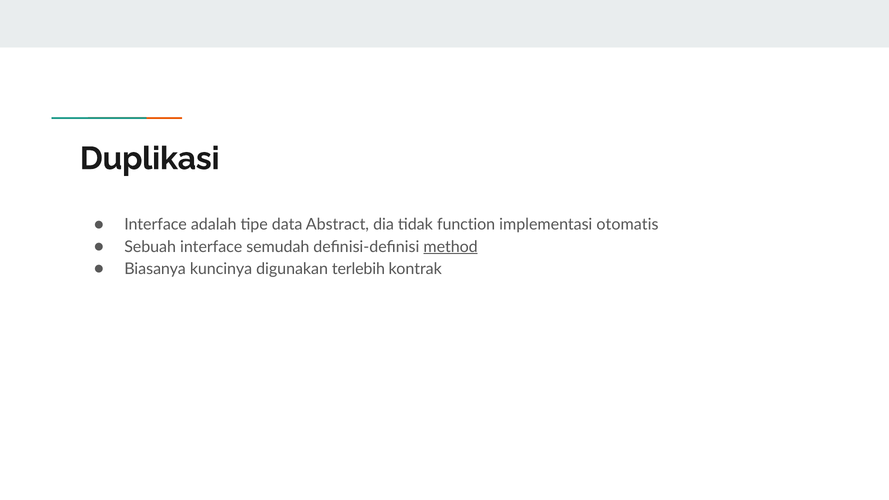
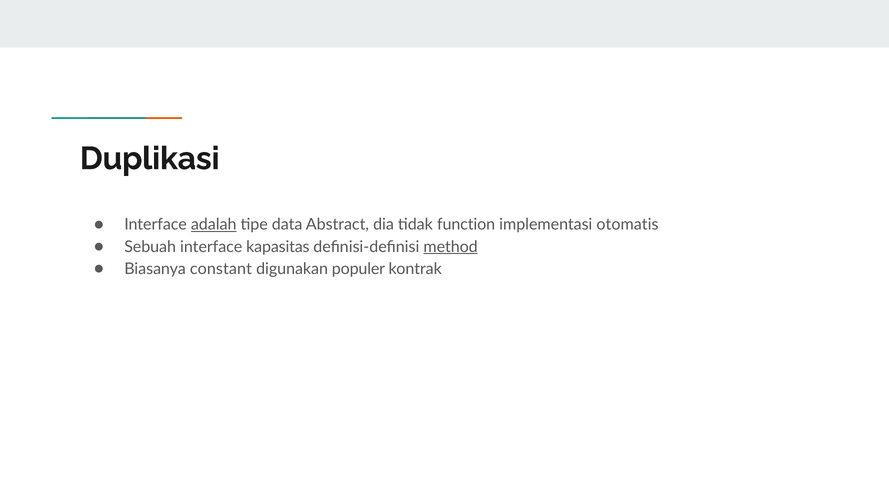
adalah underline: none -> present (214, 225)
semudah: semudah -> kapasitas (278, 247)
kuncinya: kuncinya -> constant (221, 269)
terlebih: terlebih -> populer (358, 269)
